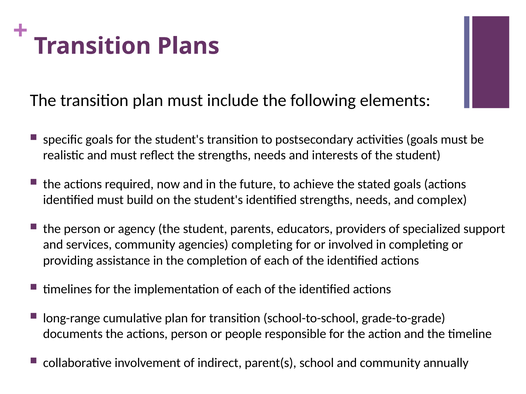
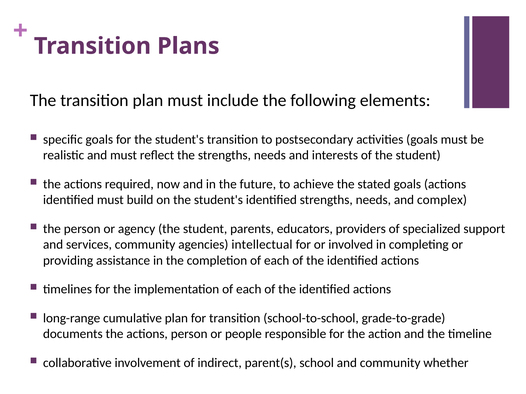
agencies completing: completing -> intellectual (262, 245)
annually: annually -> whether (446, 363)
